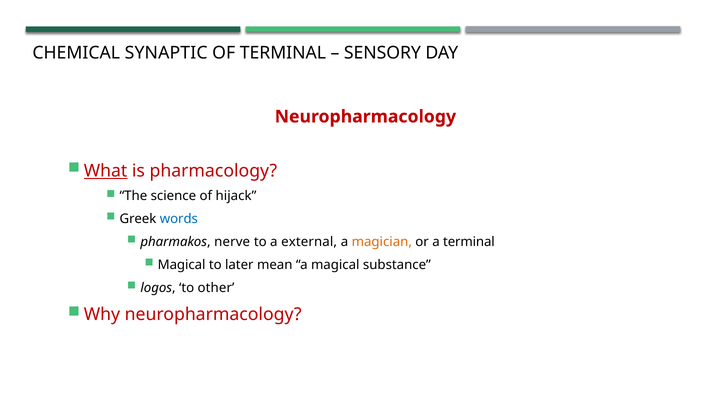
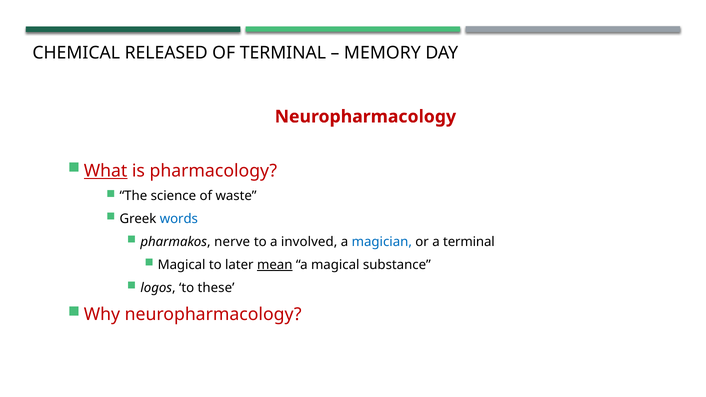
SYNAPTIC: SYNAPTIC -> RELEASED (166, 53)
SENSORY: SENSORY -> MEMORY (382, 53)
hijack: hijack -> waste (236, 196)
external: external -> involved (309, 242)
magician colour: orange -> blue (382, 242)
mean underline: none -> present (275, 265)
other: other -> these (216, 288)
